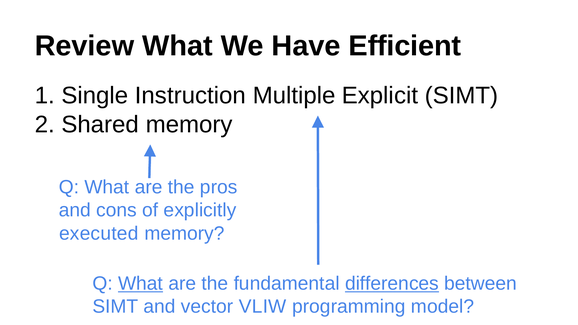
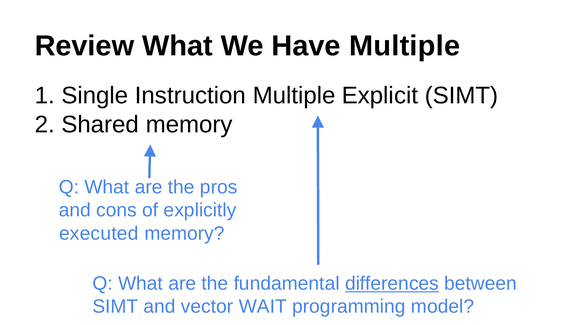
Have Efficient: Efficient -> Multiple (405, 46)
What underline: present -> none (141, 284)
VLIW: VLIW -> WAIT (263, 307)
